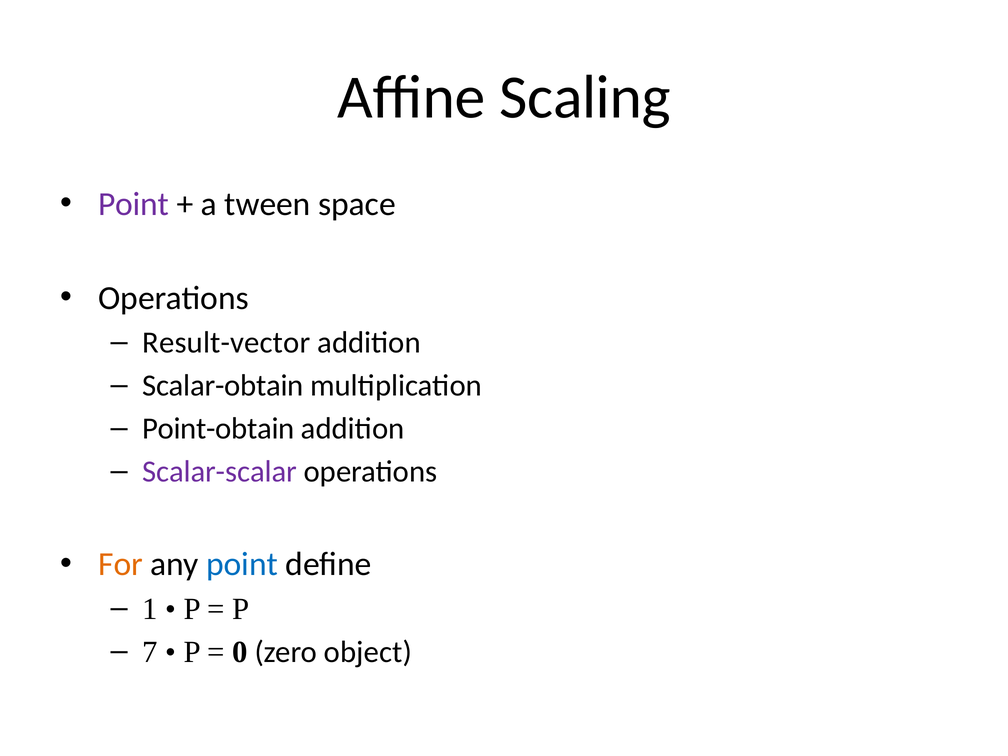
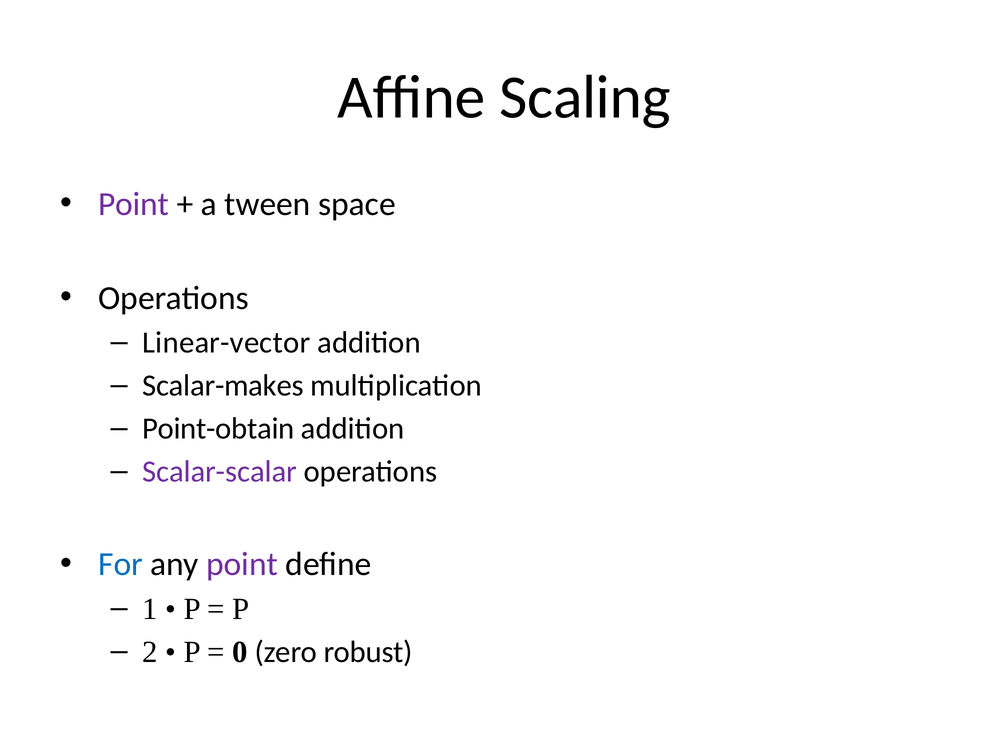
Result-vector: Result-vector -> Linear-vector (226, 343)
Scalar-obtain: Scalar-obtain -> Scalar-makes (223, 386)
For colour: orange -> blue (121, 564)
point colour: blue -> purple (242, 564)
7: 7 -> 2 (150, 652)
object: object -> robust (368, 652)
